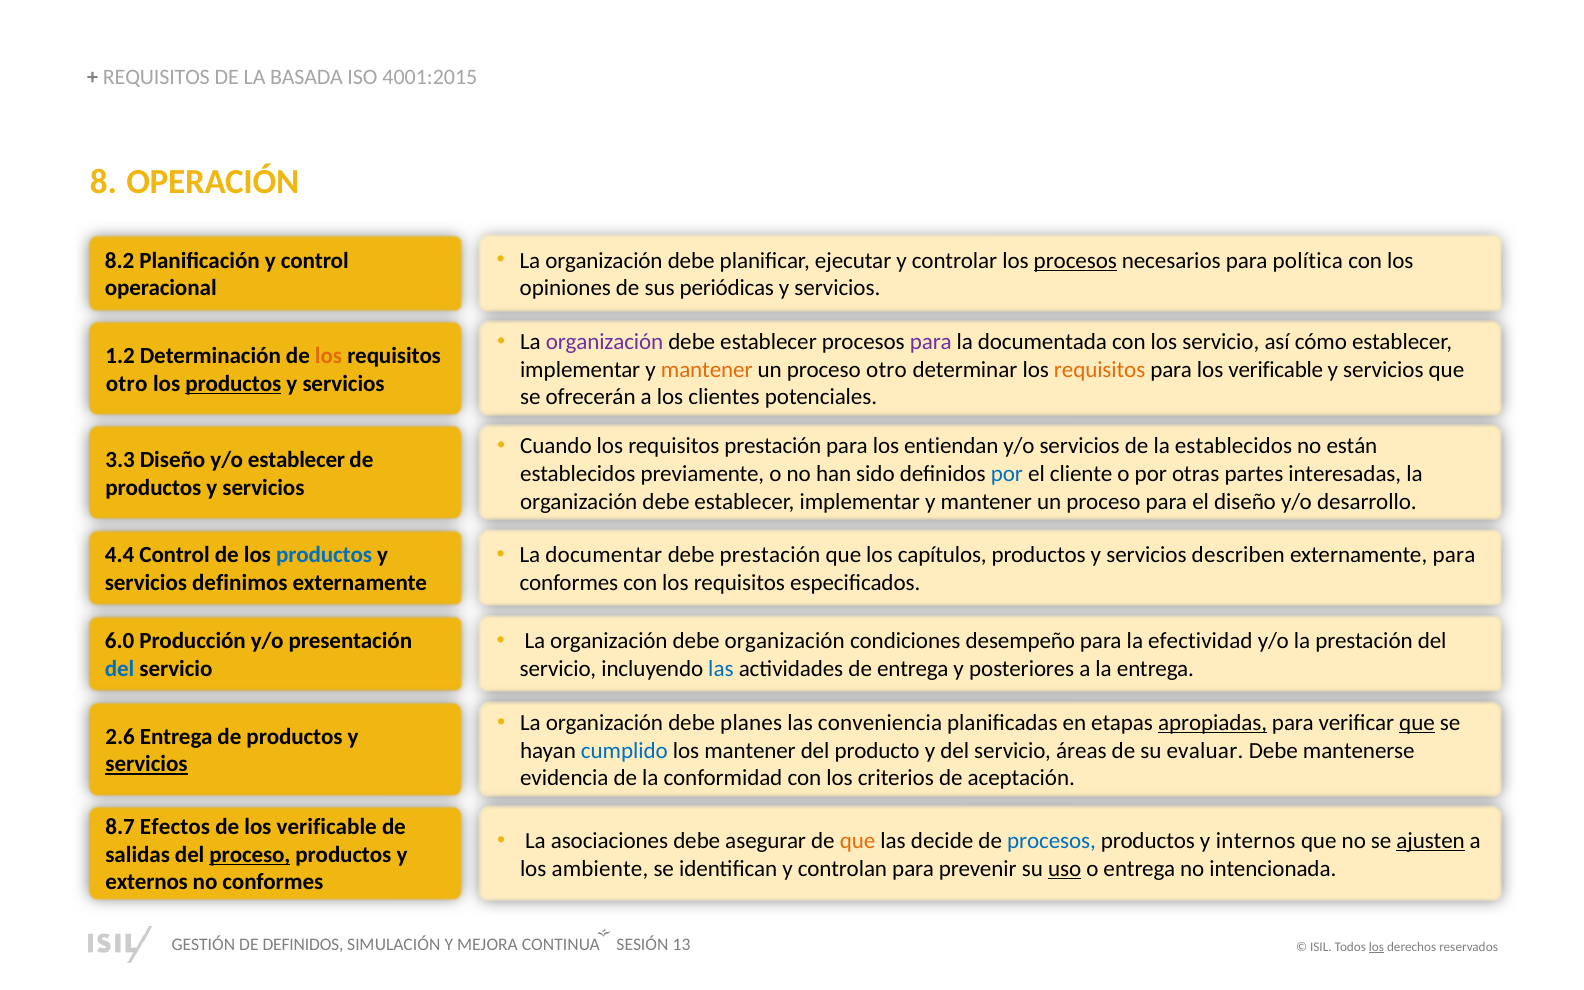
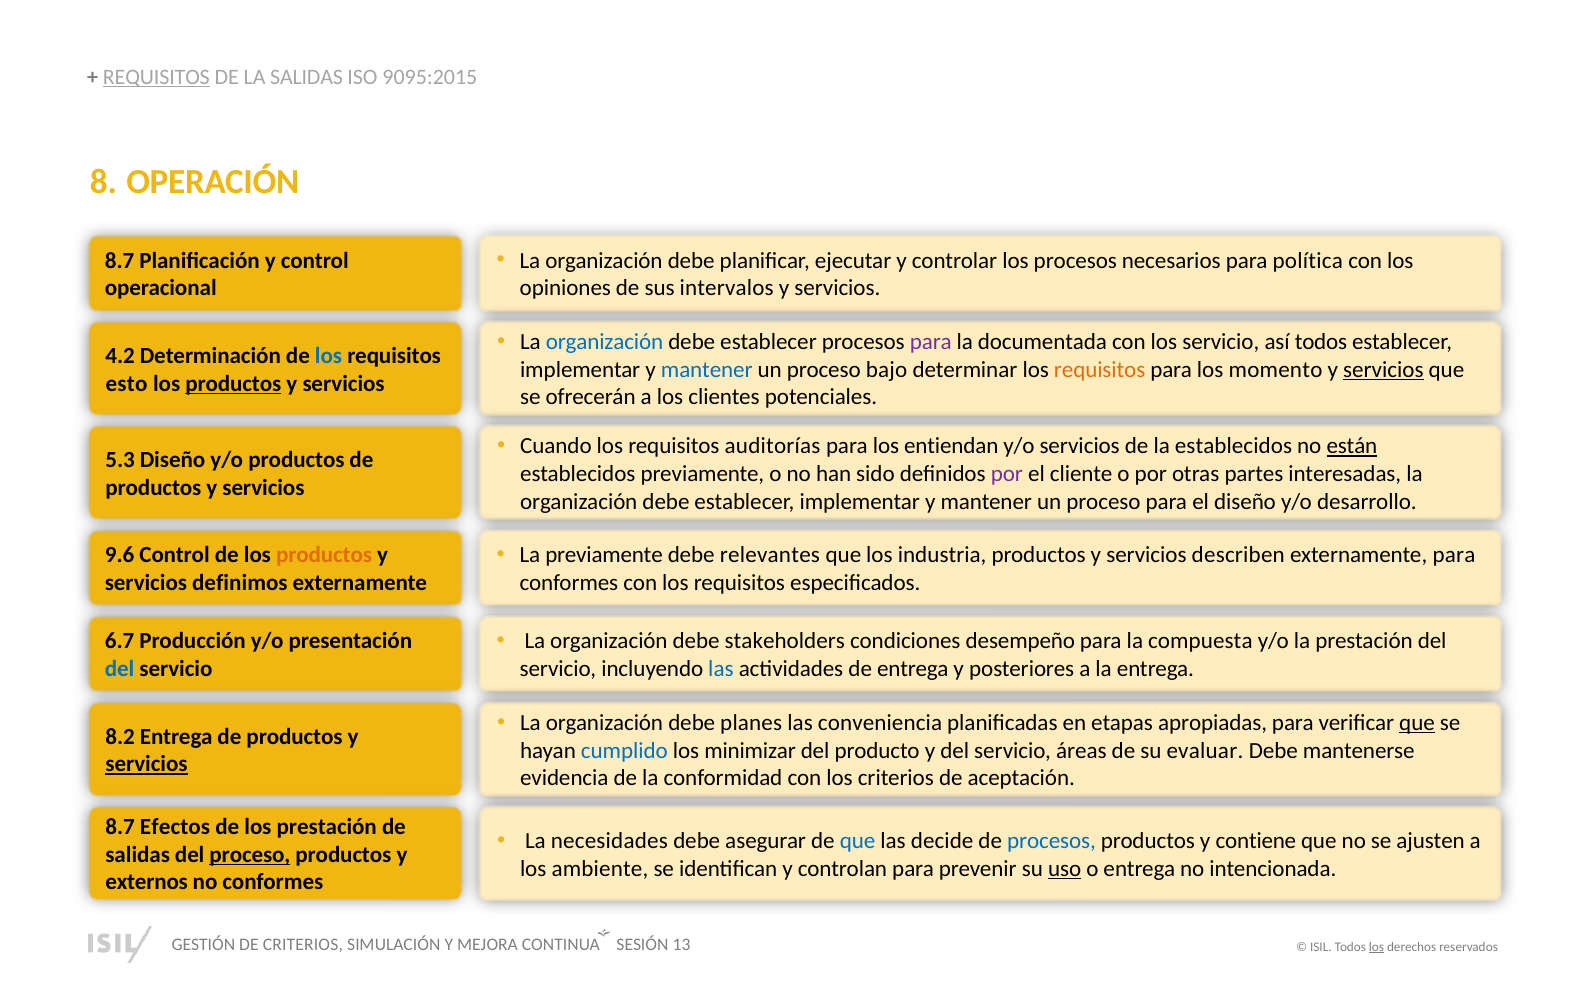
REQUISITOS underline: none -> present (156, 77)
LA BASADA: BASADA -> SALIDAS (307, 77)
4001:2015: 4001:2015 -> 9095:2015 (430, 77)
procesos underline: present -> none (1075, 261)
8.2: 8.2 -> 8.7 (120, 261)
periódicas: periódicas -> intervalos (727, 288)
organización colour: purple -> blue (605, 342)
así cómo: cómo -> todos (1321, 342)
1.2: 1.2 -> 4.2 (120, 356)
los colour: orange -> blue (329, 356)
mantener colour: orange -> blue (707, 370)
proceso otro: otro -> bajo (887, 370)
para los verificable: verificable -> momento (1276, 370)
servicios underline: none -> present (1383, 370)
otro: otro -> esto (127, 384)
requisitos prestación: prestación -> auditorías (773, 446)
están underline: none -> present (1352, 446)
3.3: 3.3 -> 5.3 (120, 460)
y/o establecer: establecer -> productos (296, 460)
por colour: blue -> purple (1007, 474)
La documentar: documentar -> previamente (604, 555)
debe prestación: prestación -> relevantes (770, 555)
capítulos: capítulos -> industria (942, 555)
4.4: 4.4 -> 9.6 (120, 555)
productos colour: blue -> orange (324, 555)
debe organización: organización -> stakeholders (785, 641)
efectividad: efectividad -> compuesta (1200, 641)
6.0: 6.0 -> 6.7 (120, 641)
apropiadas underline: present -> none (1213, 723)
2.6: 2.6 -> 8.2 (120, 737)
los mantener: mantener -> minimizar (750, 750)
de los verificable: verificable -> prestación (327, 827)
asociaciones: asociaciones -> necesidades (609, 841)
que colour: orange -> blue (858, 841)
internos: internos -> contiene (1256, 841)
ajusten underline: present -> none (1431, 841)
DE DEFINIDOS: DEFINIDOS -> CRITERIOS (303, 945)
